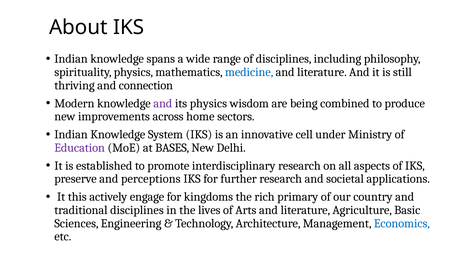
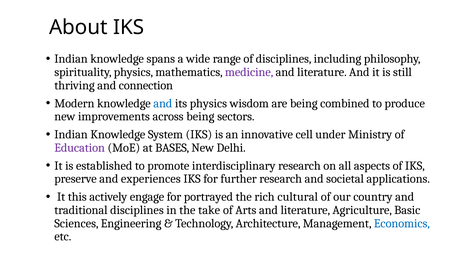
medicine colour: blue -> purple (249, 72)
and colour: purple -> blue (163, 103)
across home: home -> being (200, 116)
perceptions: perceptions -> experiences (151, 179)
kingdoms: kingdoms -> portrayed (208, 197)
primary: primary -> cultural (298, 197)
lives: lives -> take (209, 210)
